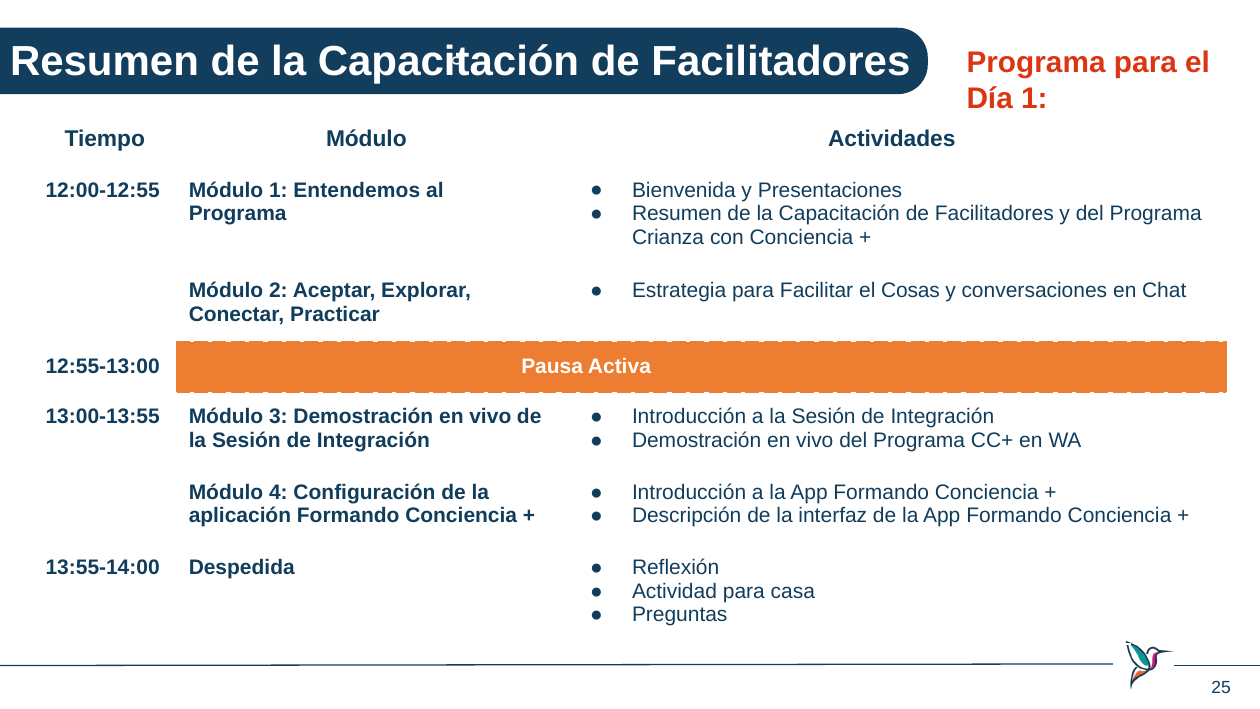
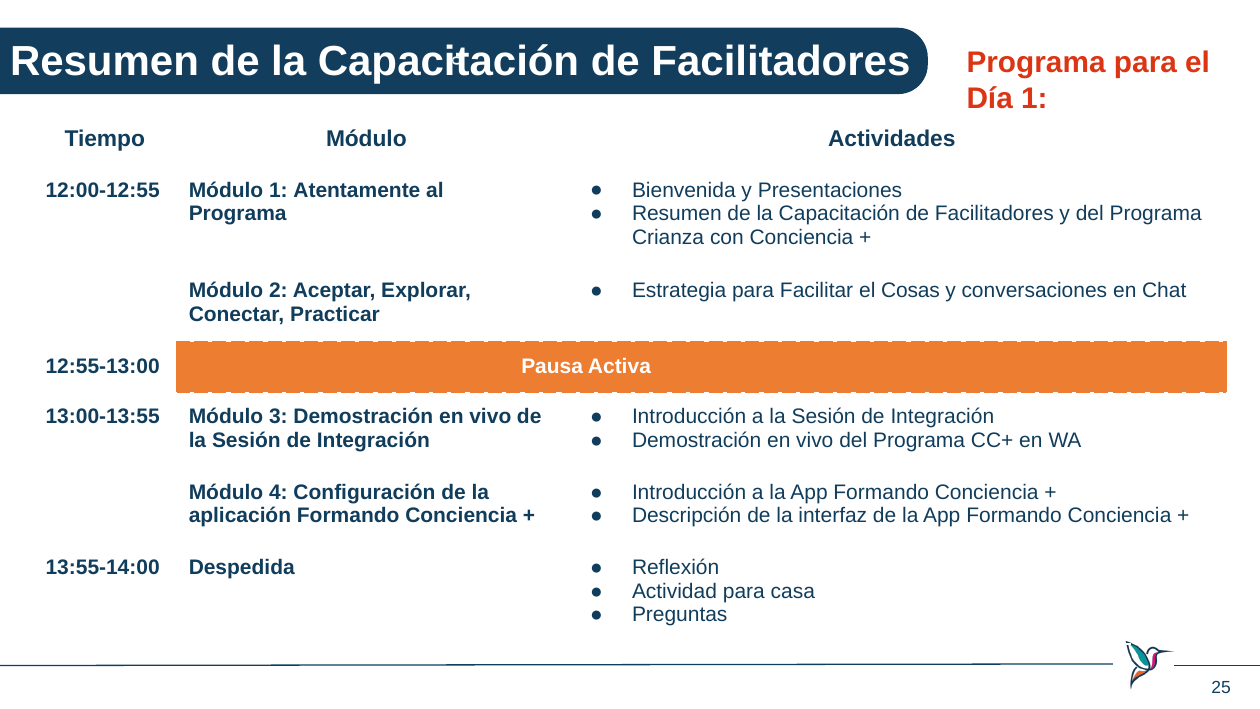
Entendemos: Entendemos -> Atentamente (357, 190)
